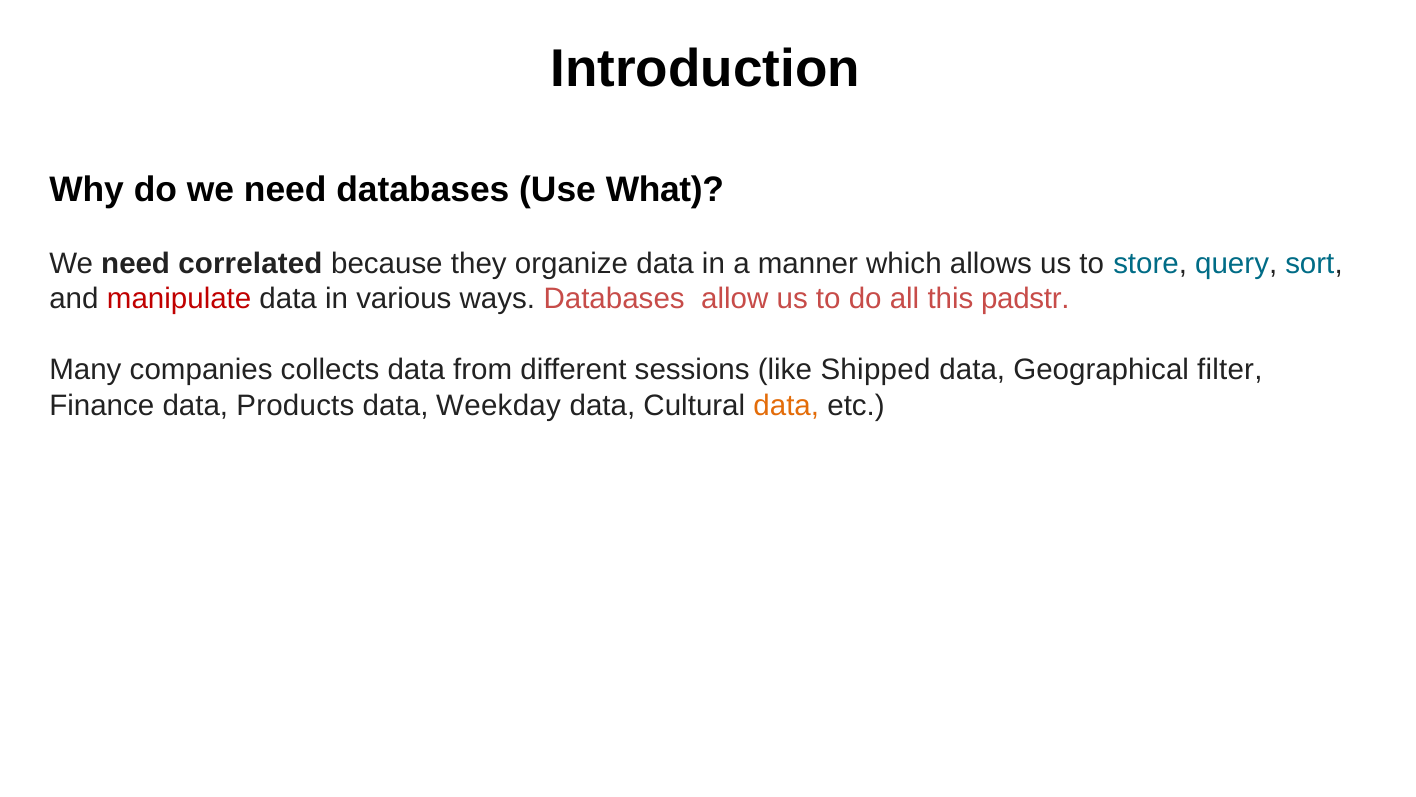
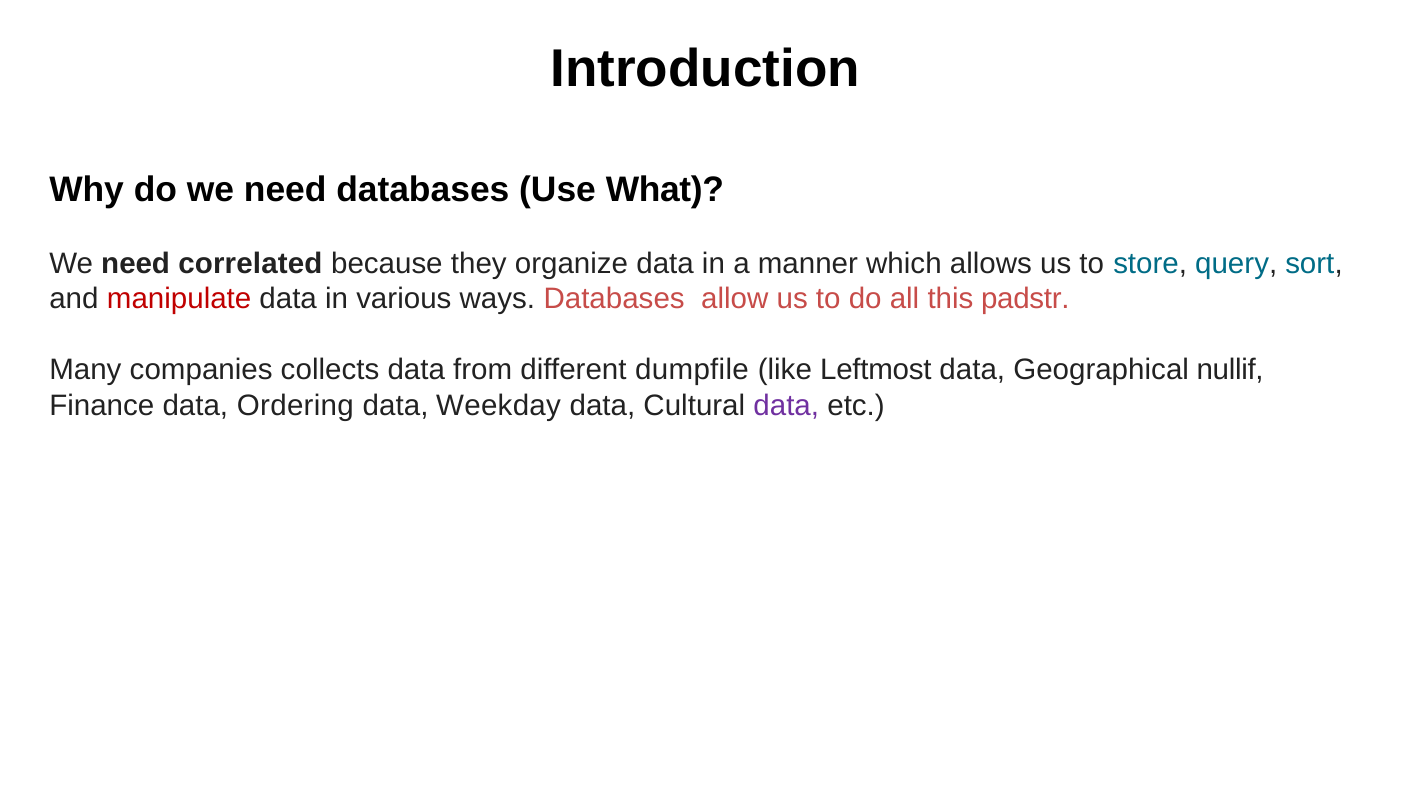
sessions: sessions -> dumpfile (692, 370)
Shipped: Shipped -> Leftmost (876, 370)
filter: filter -> nullif (1230, 370)
Products: Products -> Ordering (295, 405)
data colour: orange -> purple (786, 405)
